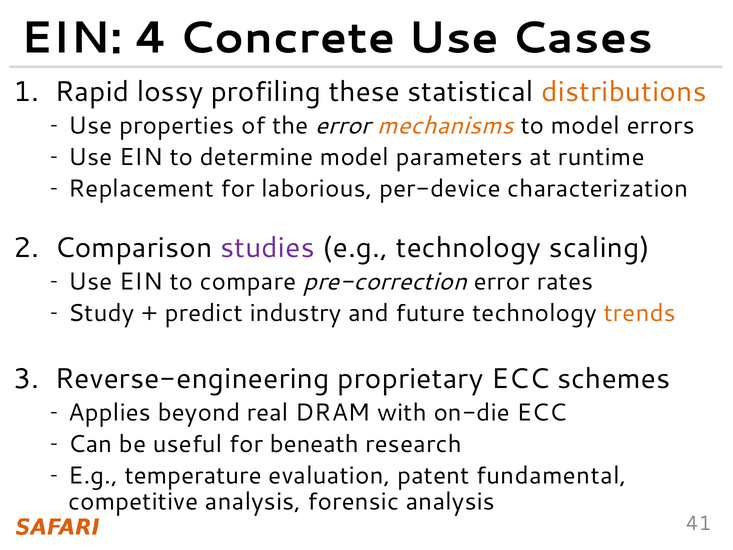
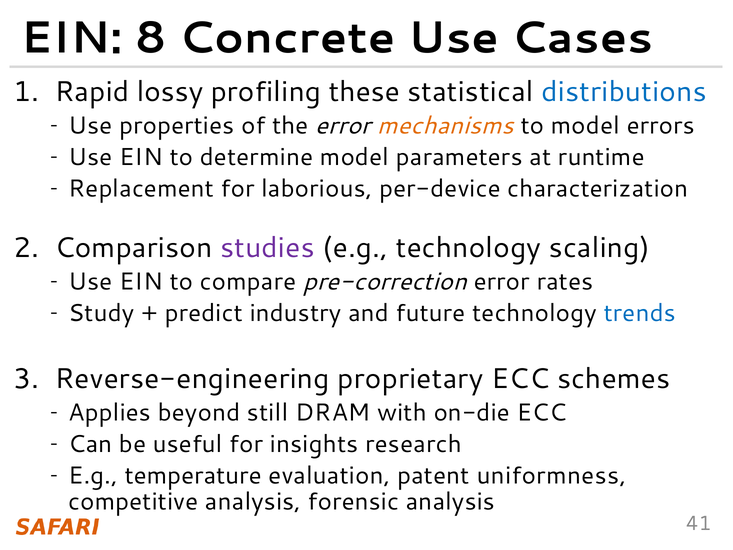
4: 4 -> 8 (151, 38)
distributions colour: orange -> blue (624, 92)
trends colour: orange -> blue (640, 313)
real: real -> still (268, 412)
beneath: beneath -> insights (314, 444)
fundamental: fundamental -> uniformness (551, 475)
